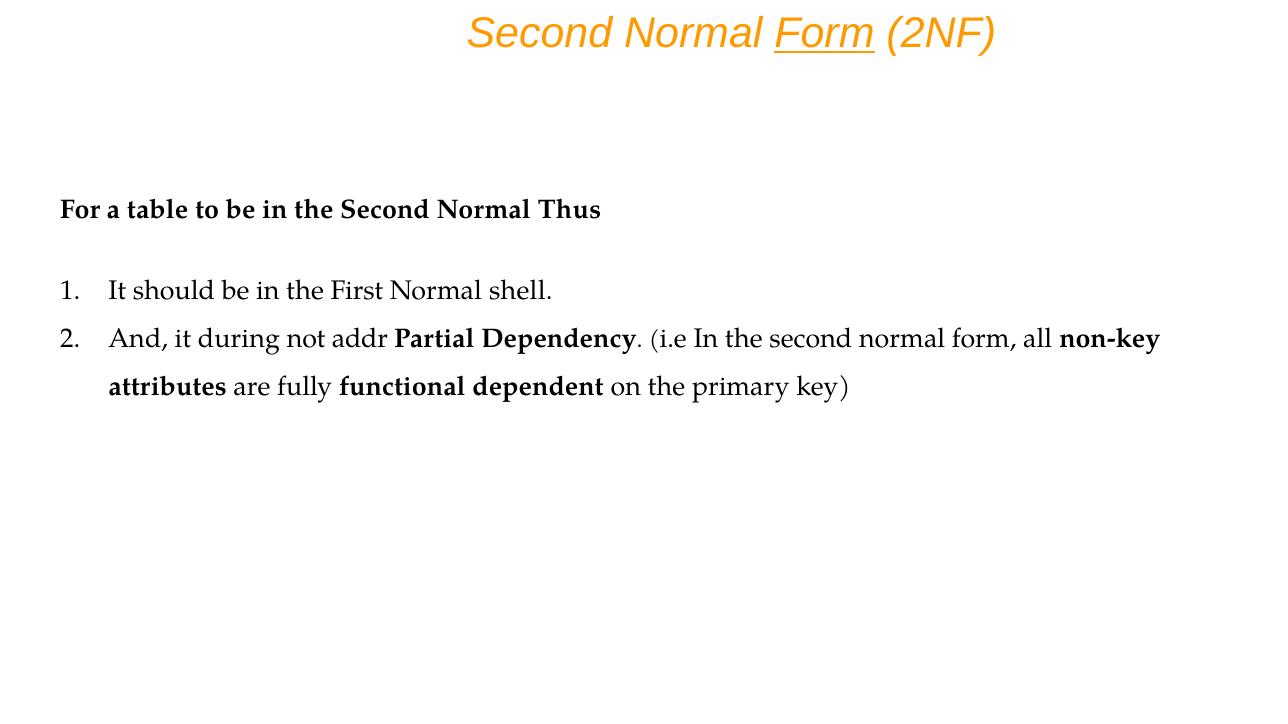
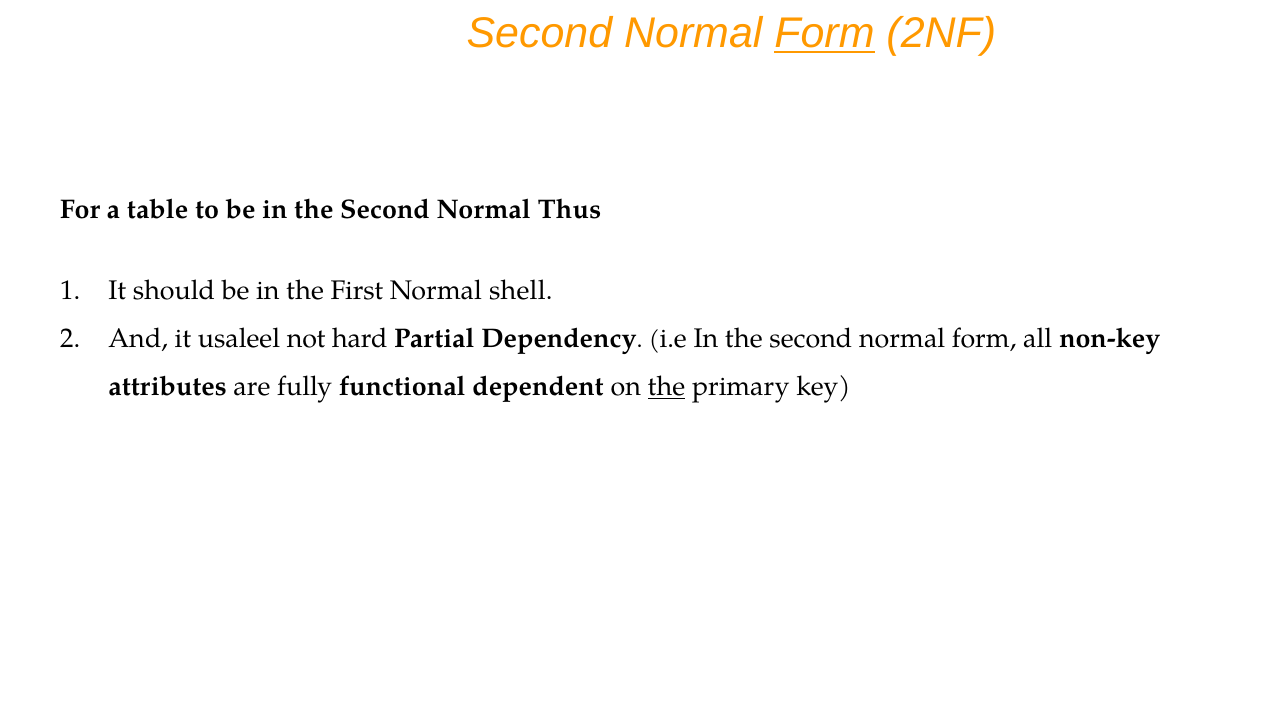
during: during -> usaleel (239, 339)
addr: addr -> hard (360, 339)
the underline: none -> present (666, 387)
